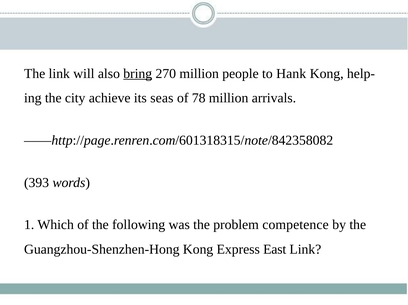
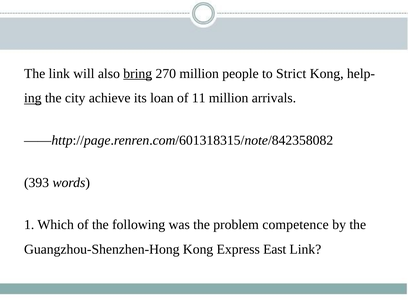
Hank: Hank -> Strict (291, 74)
ing underline: none -> present (33, 98)
seas: seas -> loan (162, 98)
78: 78 -> 11 (199, 98)
